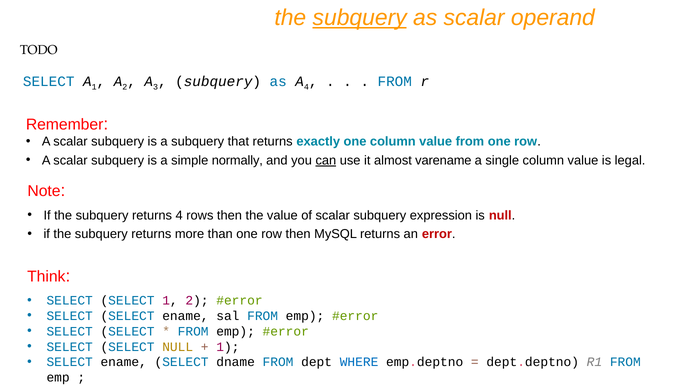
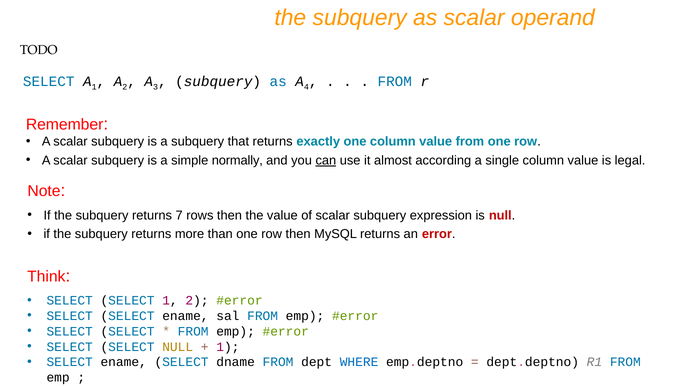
subquery underline: present -> none (360, 18)
varename: varename -> according (443, 160)
returns 4: 4 -> 7 (179, 215)
